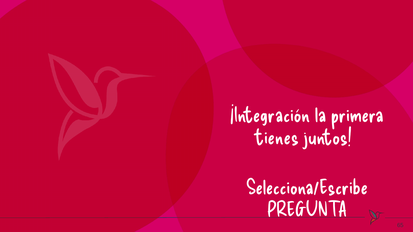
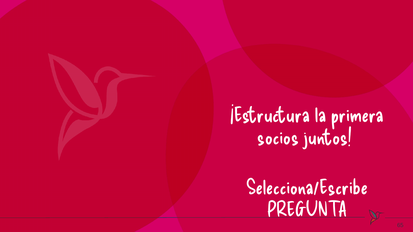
¡Integración: ¡Integración -> ¡Estructura (270, 115)
tienes: tienes -> socios (278, 138)
